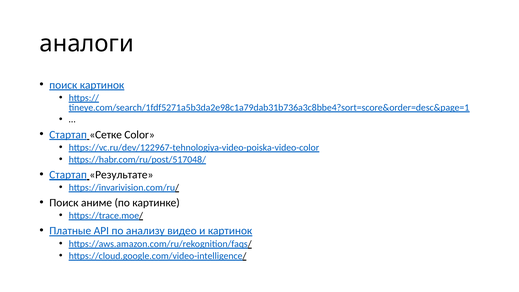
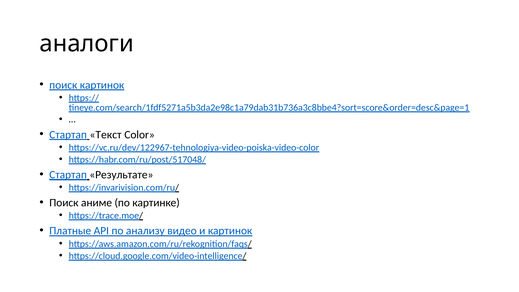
Сетке: Сетке -> Текст (106, 135)
